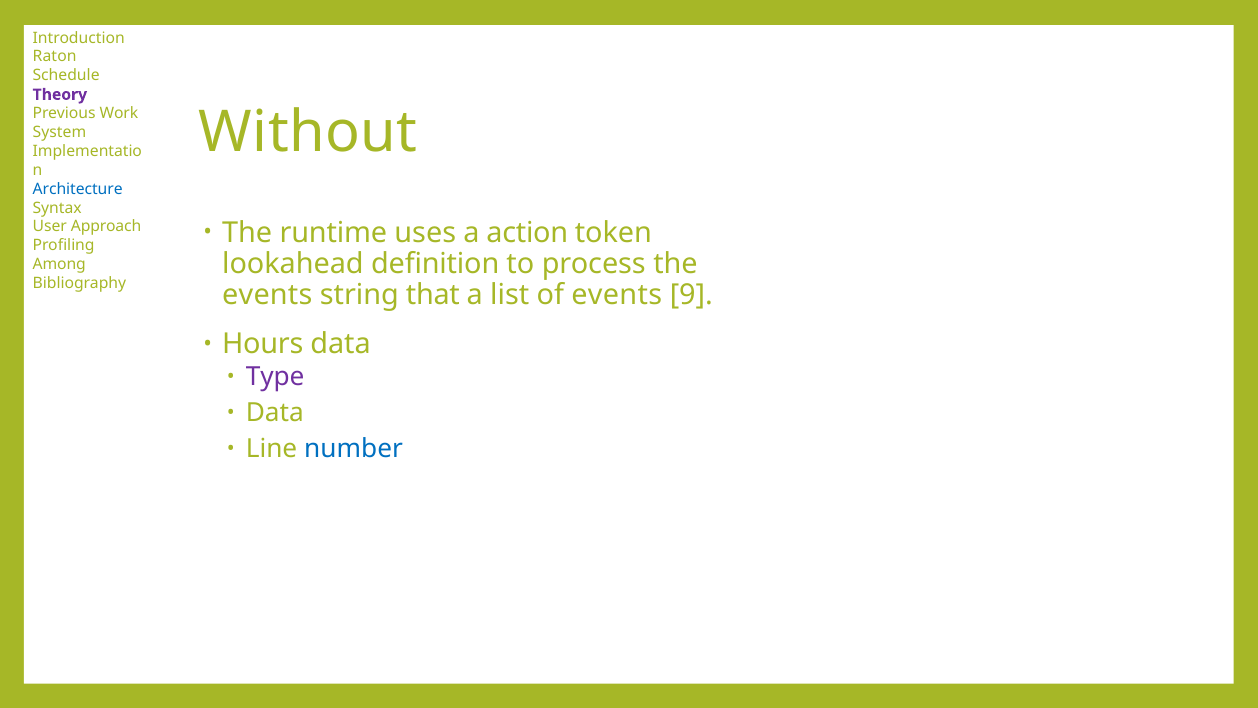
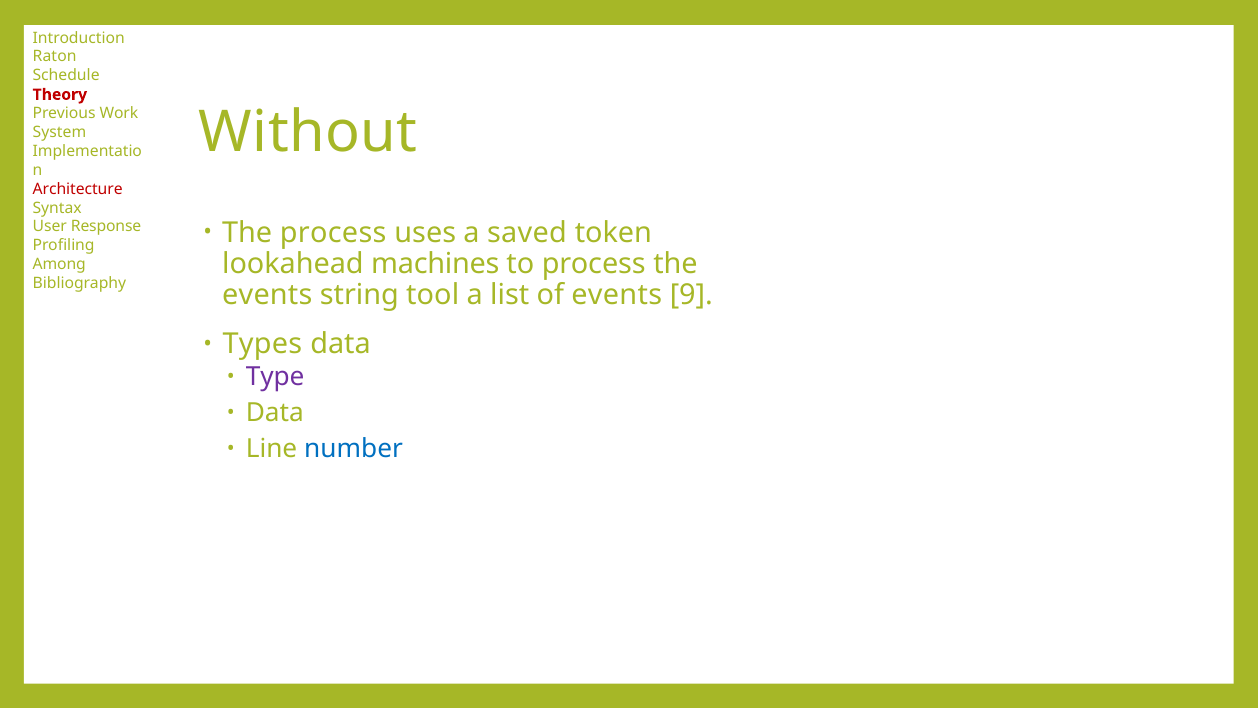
Theory colour: purple -> red (60, 95)
Architecture colour: blue -> red (78, 189)
Approach: Approach -> Response (106, 227)
The runtime: runtime -> process (333, 232)
action: action -> saved (527, 232)
definition: definition -> machines (435, 263)
that: that -> tool (433, 295)
Hours: Hours -> Types (262, 344)
